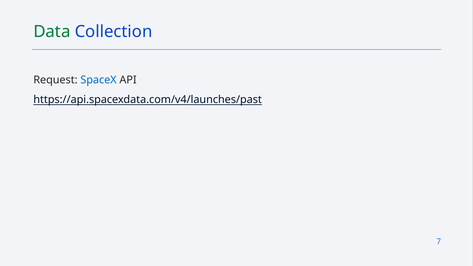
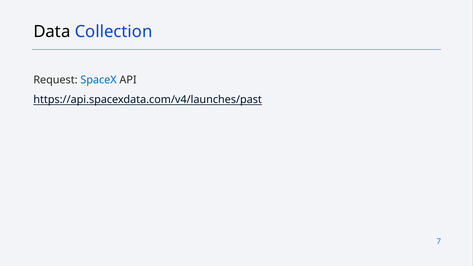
Data colour: green -> black (52, 32)
